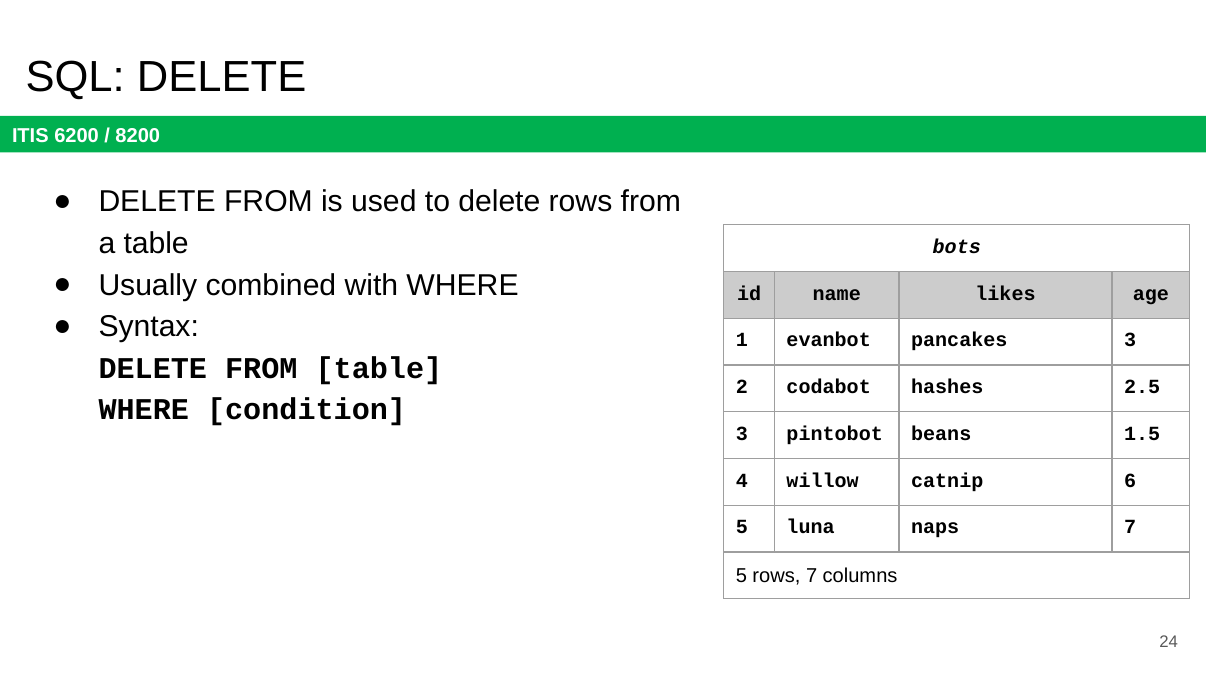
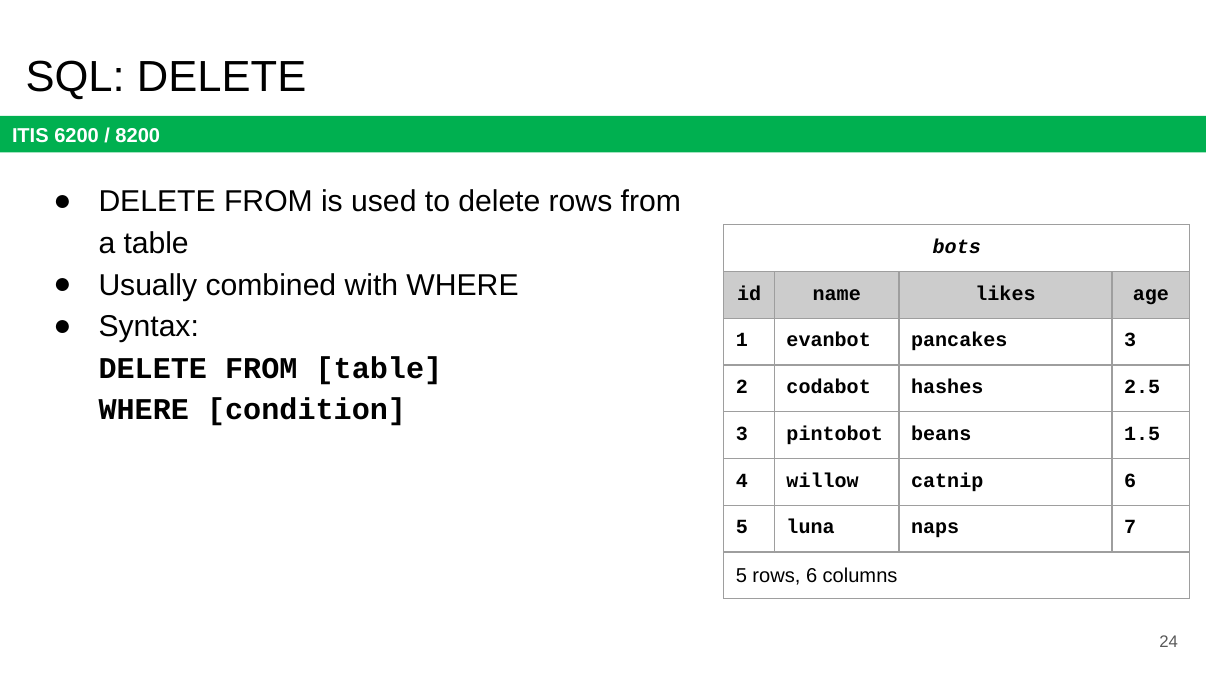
rows 7: 7 -> 6 (812, 576)
